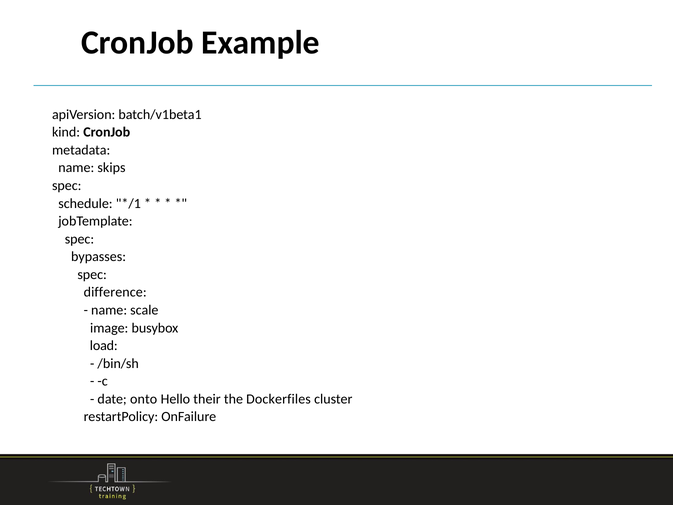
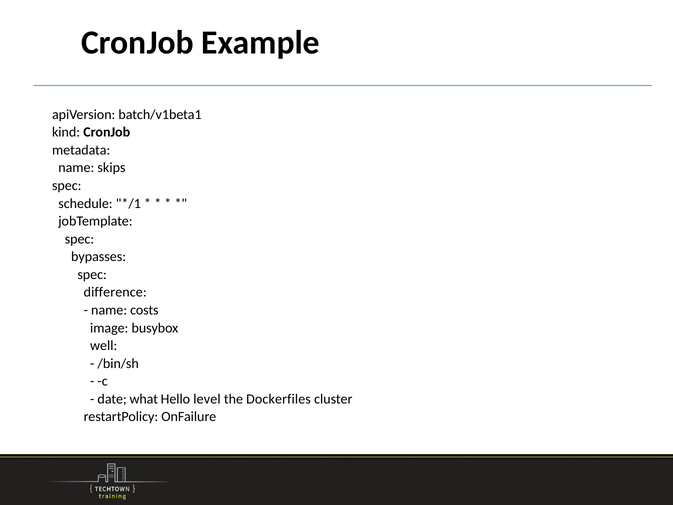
scale: scale -> costs (144, 310)
load: load -> well (104, 346)
onto: onto -> what (144, 399)
their: their -> level (207, 399)
